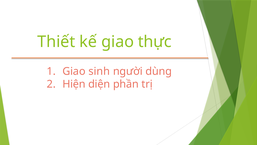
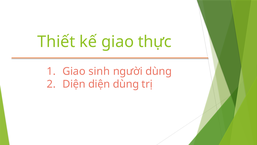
Hiện: Hiện -> Diện (74, 84)
diện phần: phần -> dùng (126, 84)
